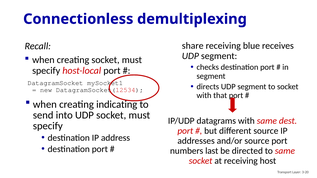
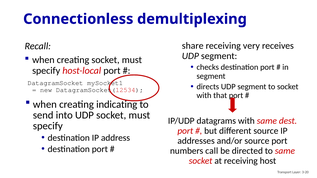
blue: blue -> very (251, 46)
last: last -> call (212, 151)
